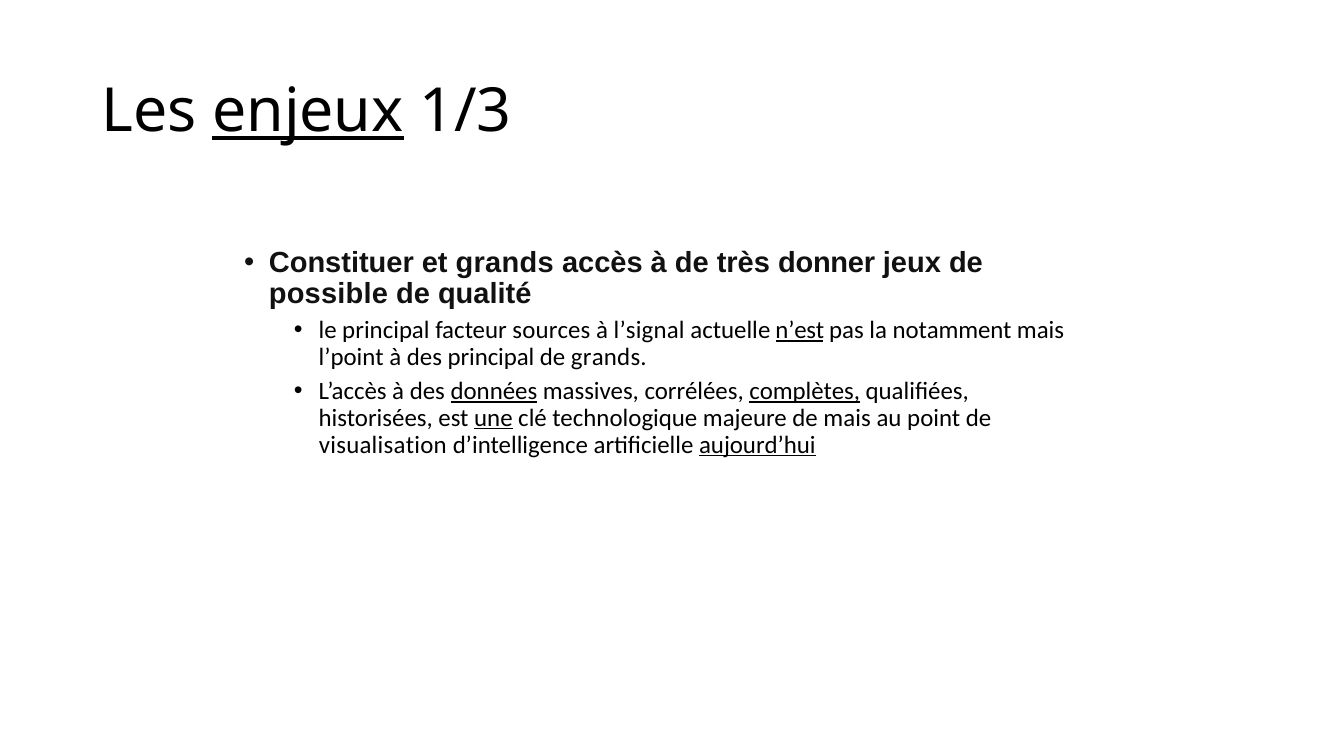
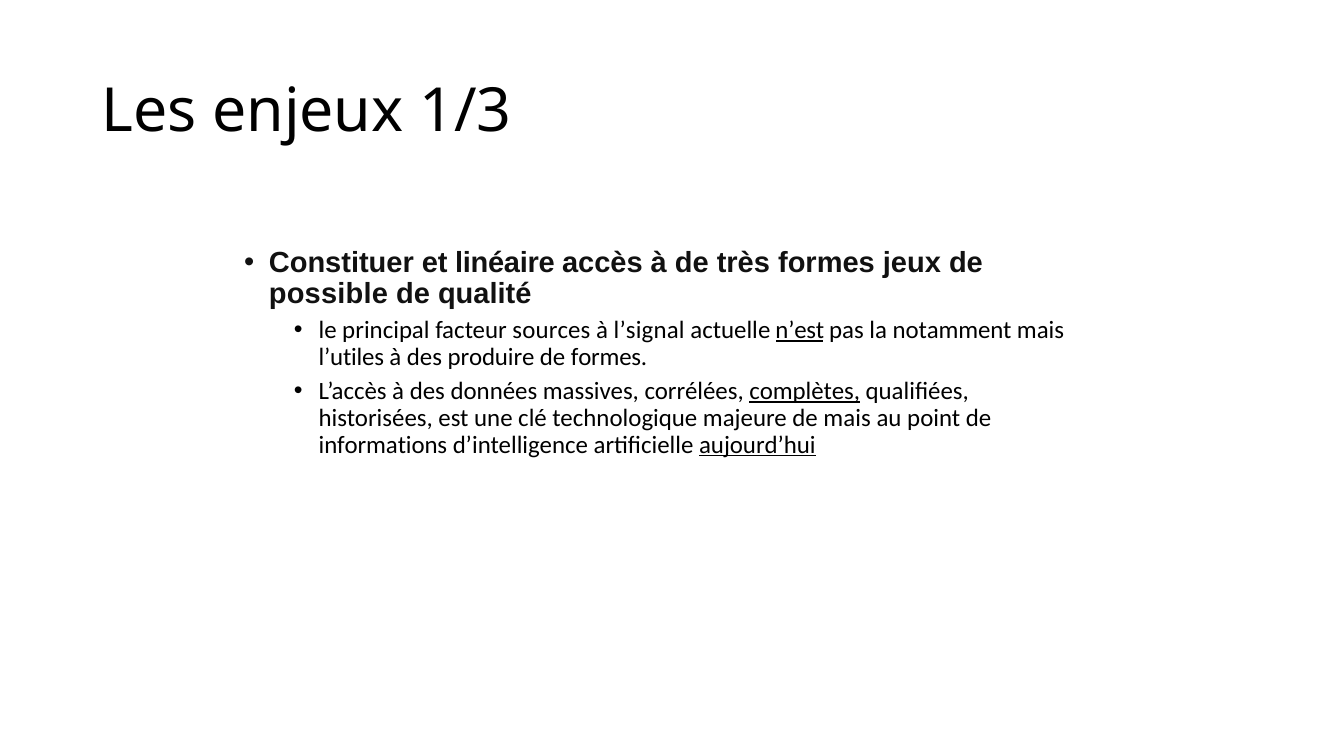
enjeux underline: present -> none (308, 111)
et grands: grands -> linéaire (505, 263)
très donner: donner -> formes (826, 263)
l’point: l’point -> l’utiles (351, 357)
des principal: principal -> produire (491, 357)
de grands: grands -> formes (609, 357)
données underline: present -> none (494, 391)
une underline: present -> none (493, 418)
visualisation: visualisation -> informations (383, 445)
